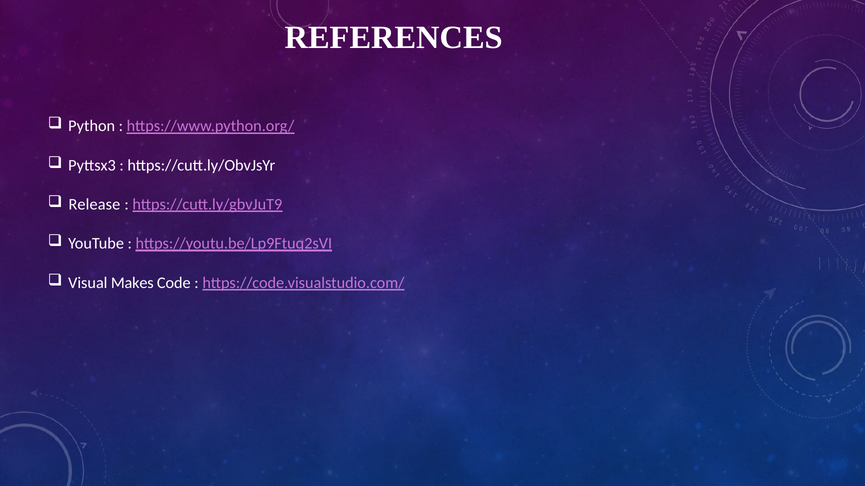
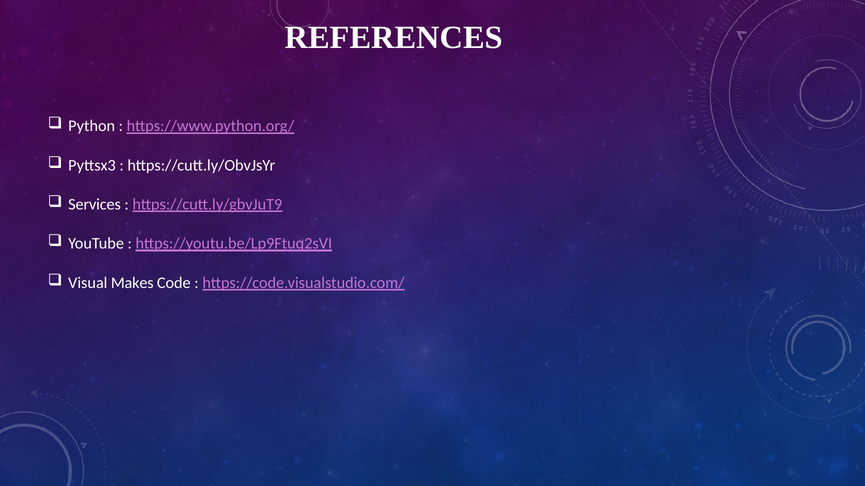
Release: Release -> Services (95, 204)
